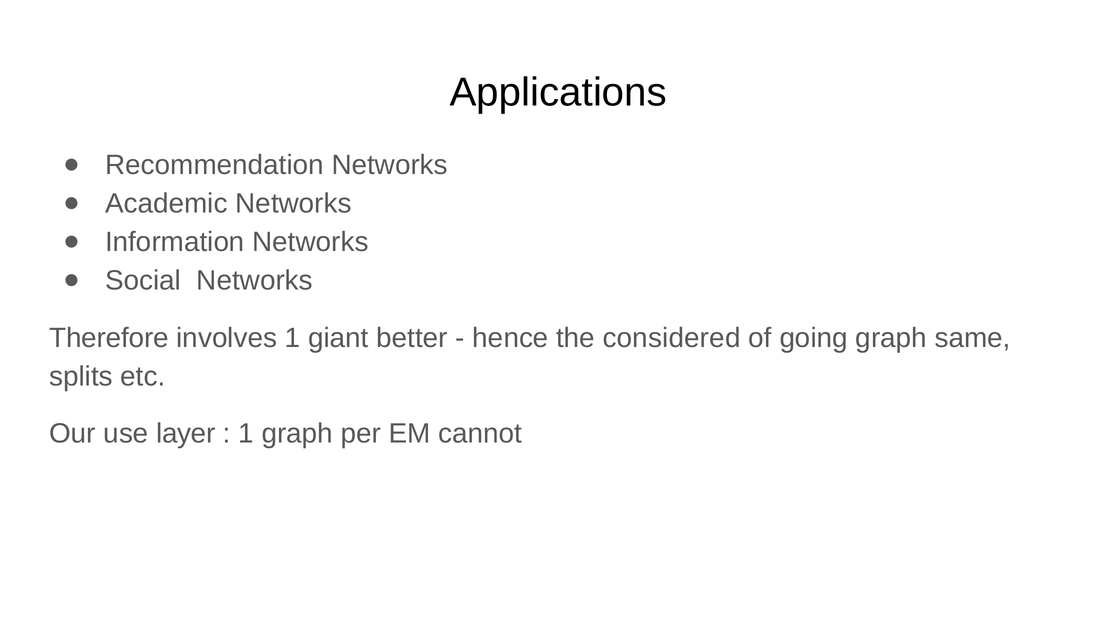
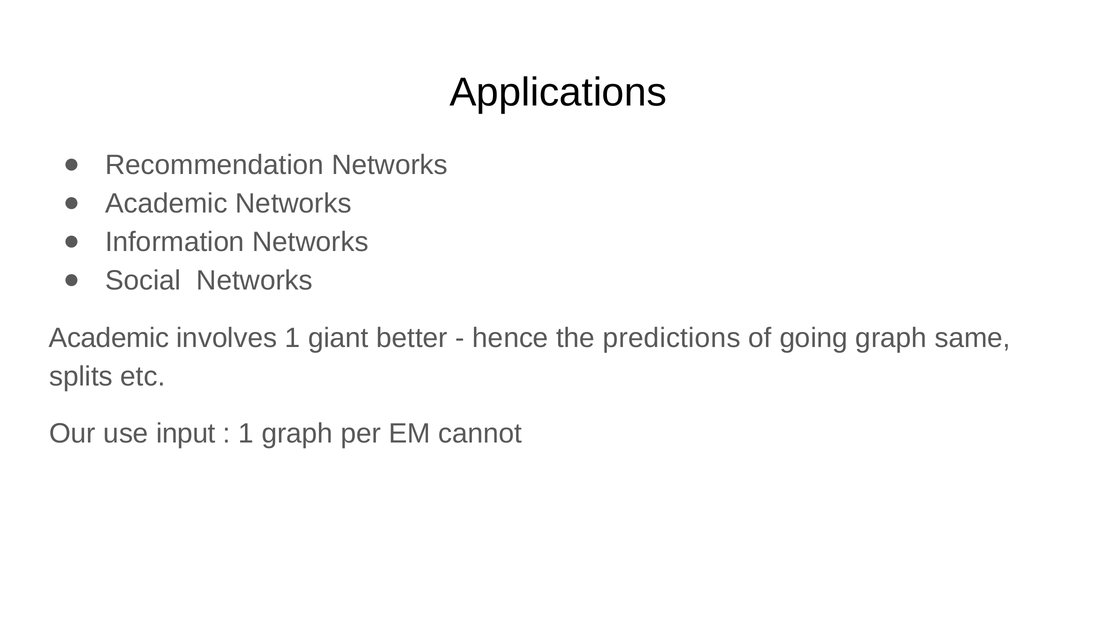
Therefore: Therefore -> Academic (109, 338)
considered: considered -> predictions (672, 338)
layer: layer -> input (186, 434)
